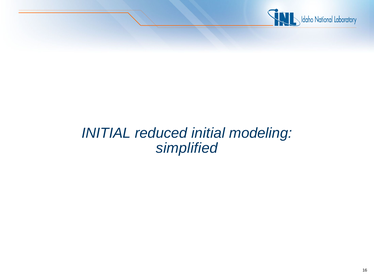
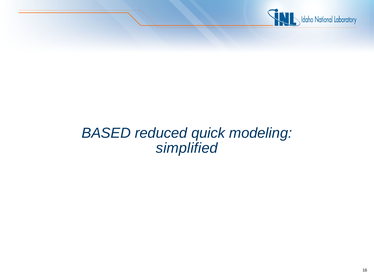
INITIAL: INITIAL -> BASED (106, 133)
reduced initial: initial -> quick (208, 133)
